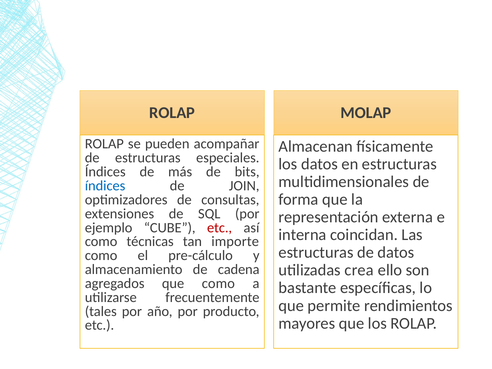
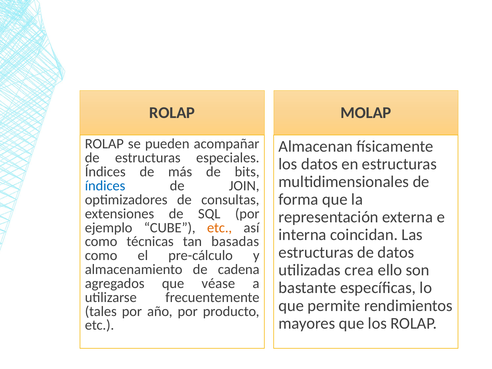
etc colour: red -> orange (220, 228)
importe: importe -> basadas (235, 242)
que como: como -> véase (218, 283)
